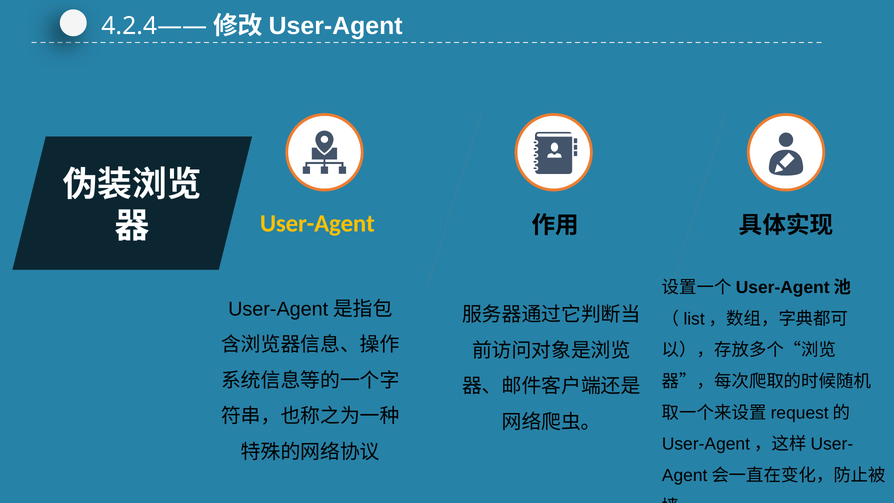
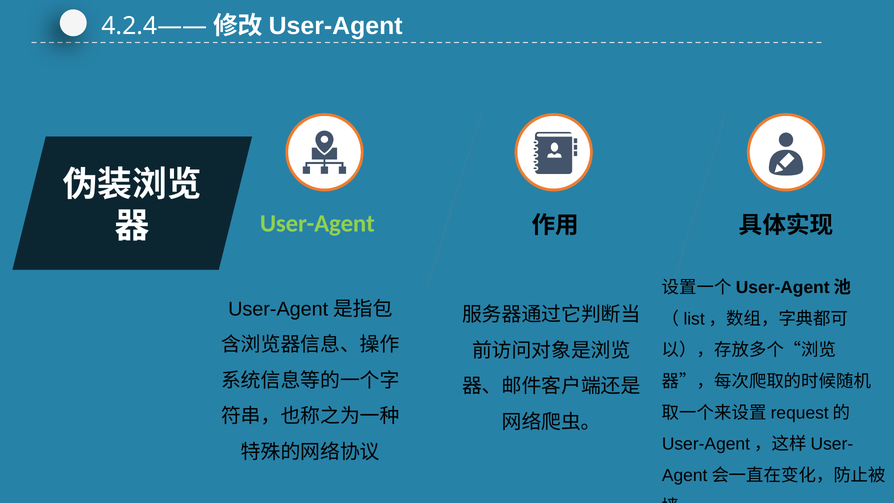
User-Agent colour: yellow -> light green (317, 224)
